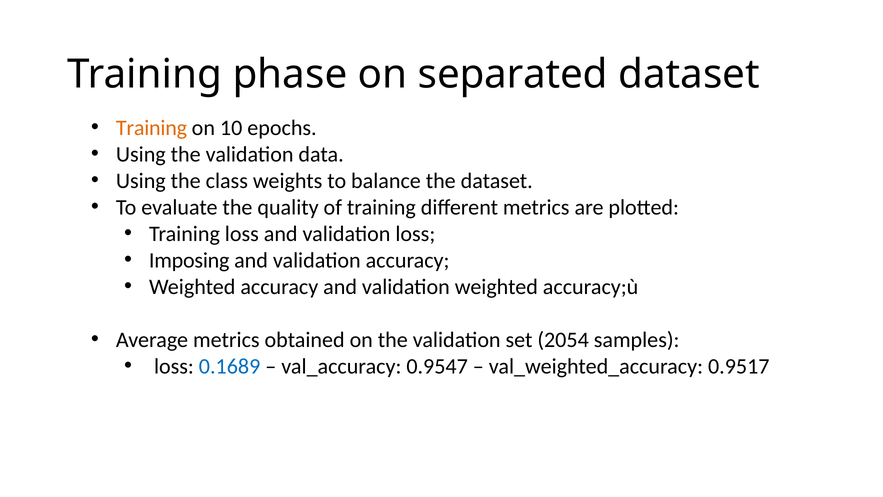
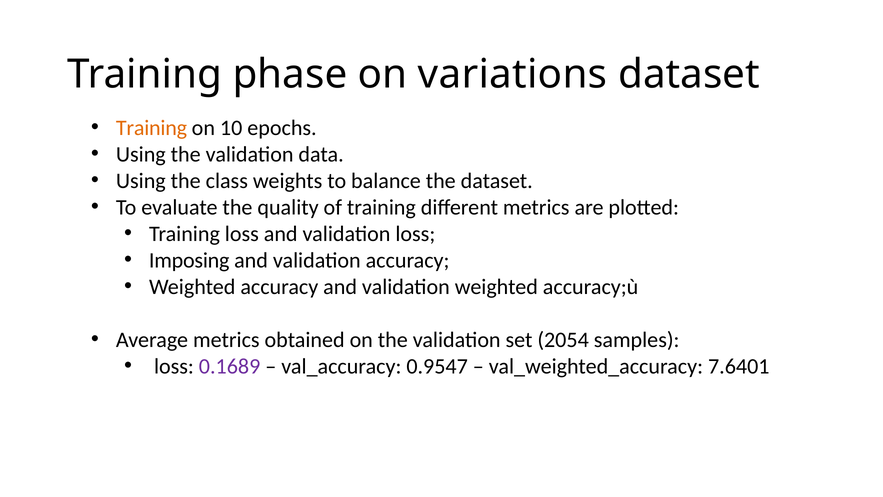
separated: separated -> variations (513, 74)
0.1689 colour: blue -> purple (230, 366)
0.9517: 0.9517 -> 7.6401 (739, 366)
